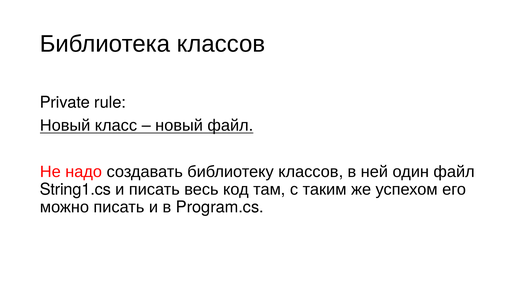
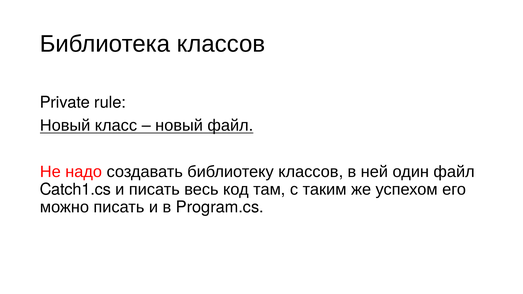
String1.cs: String1.cs -> Catch1.cs (75, 190)
